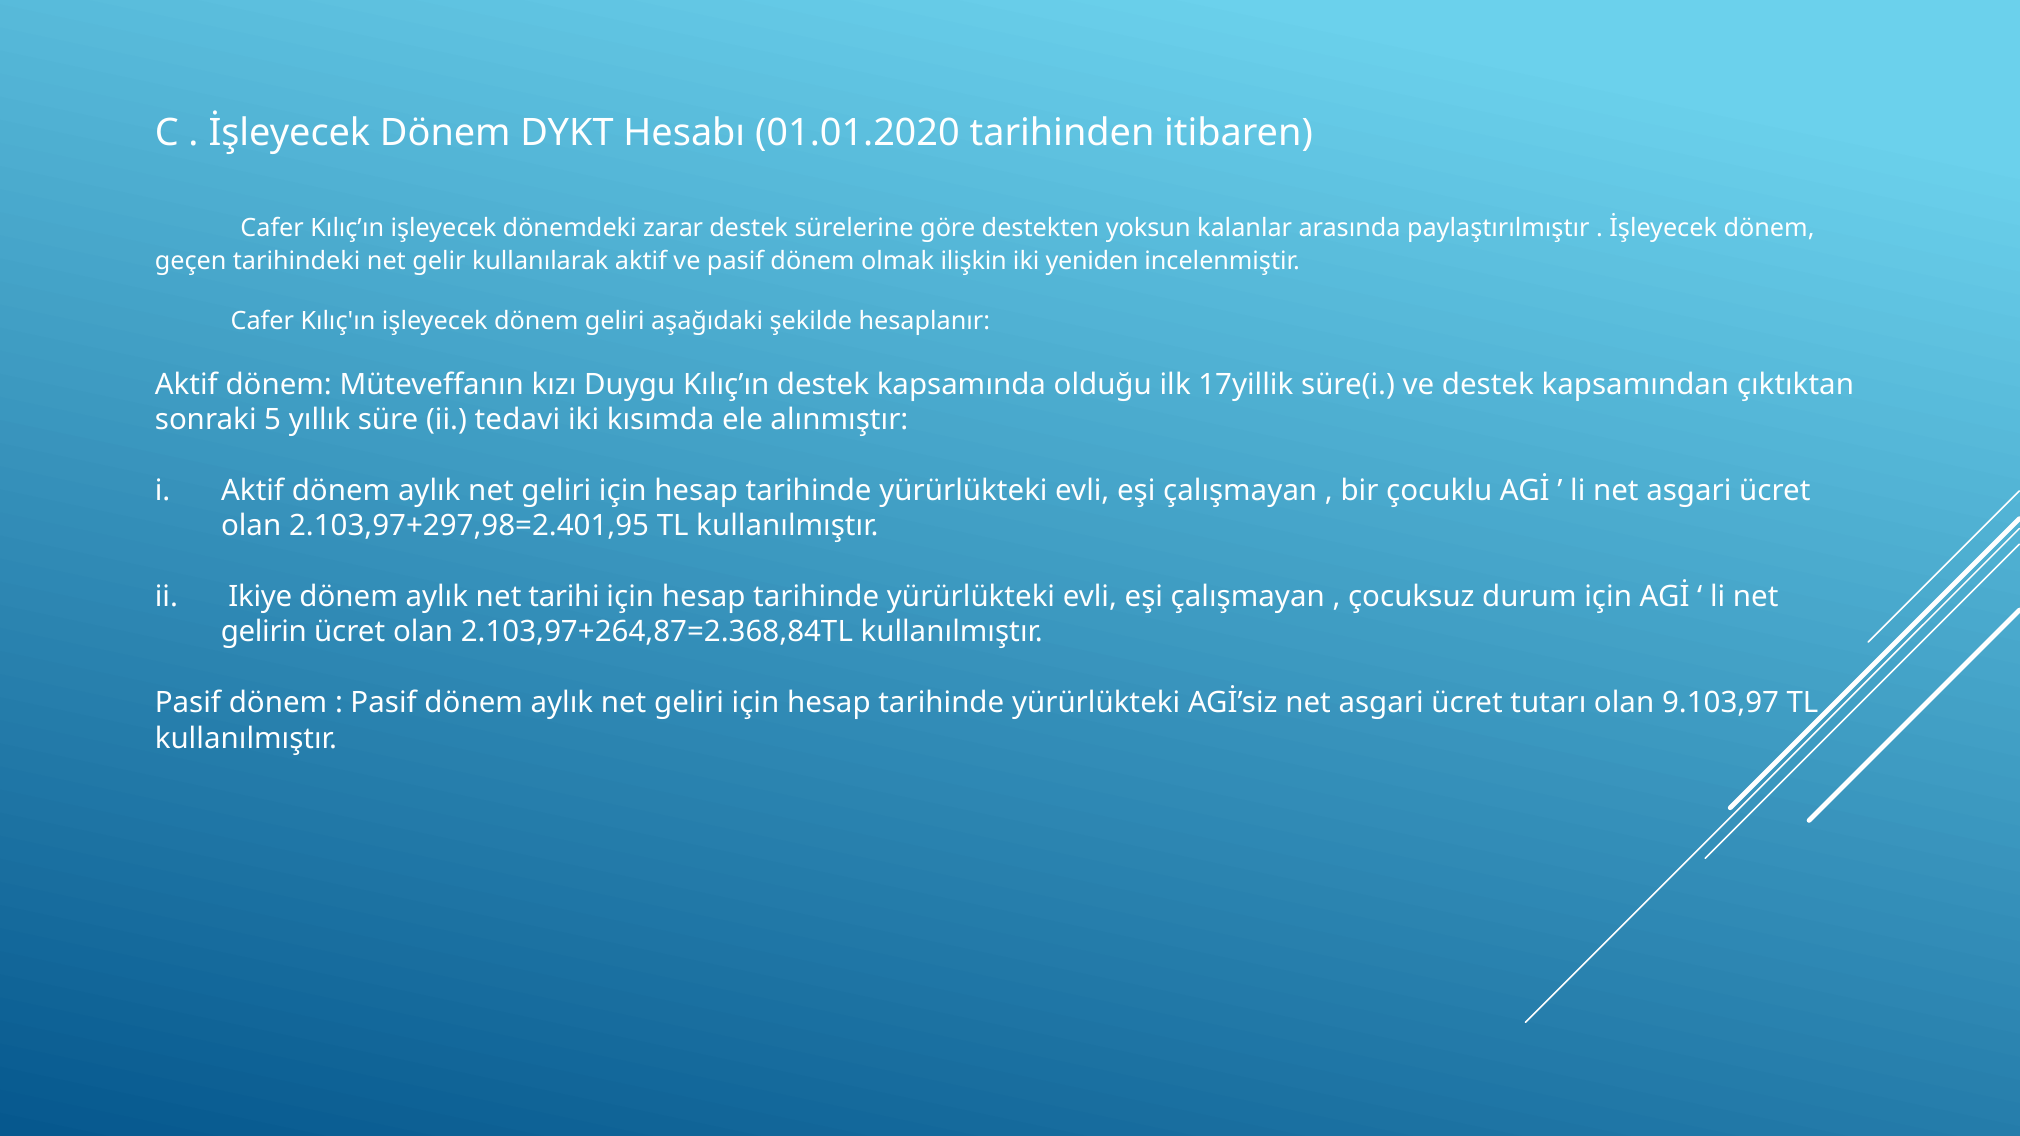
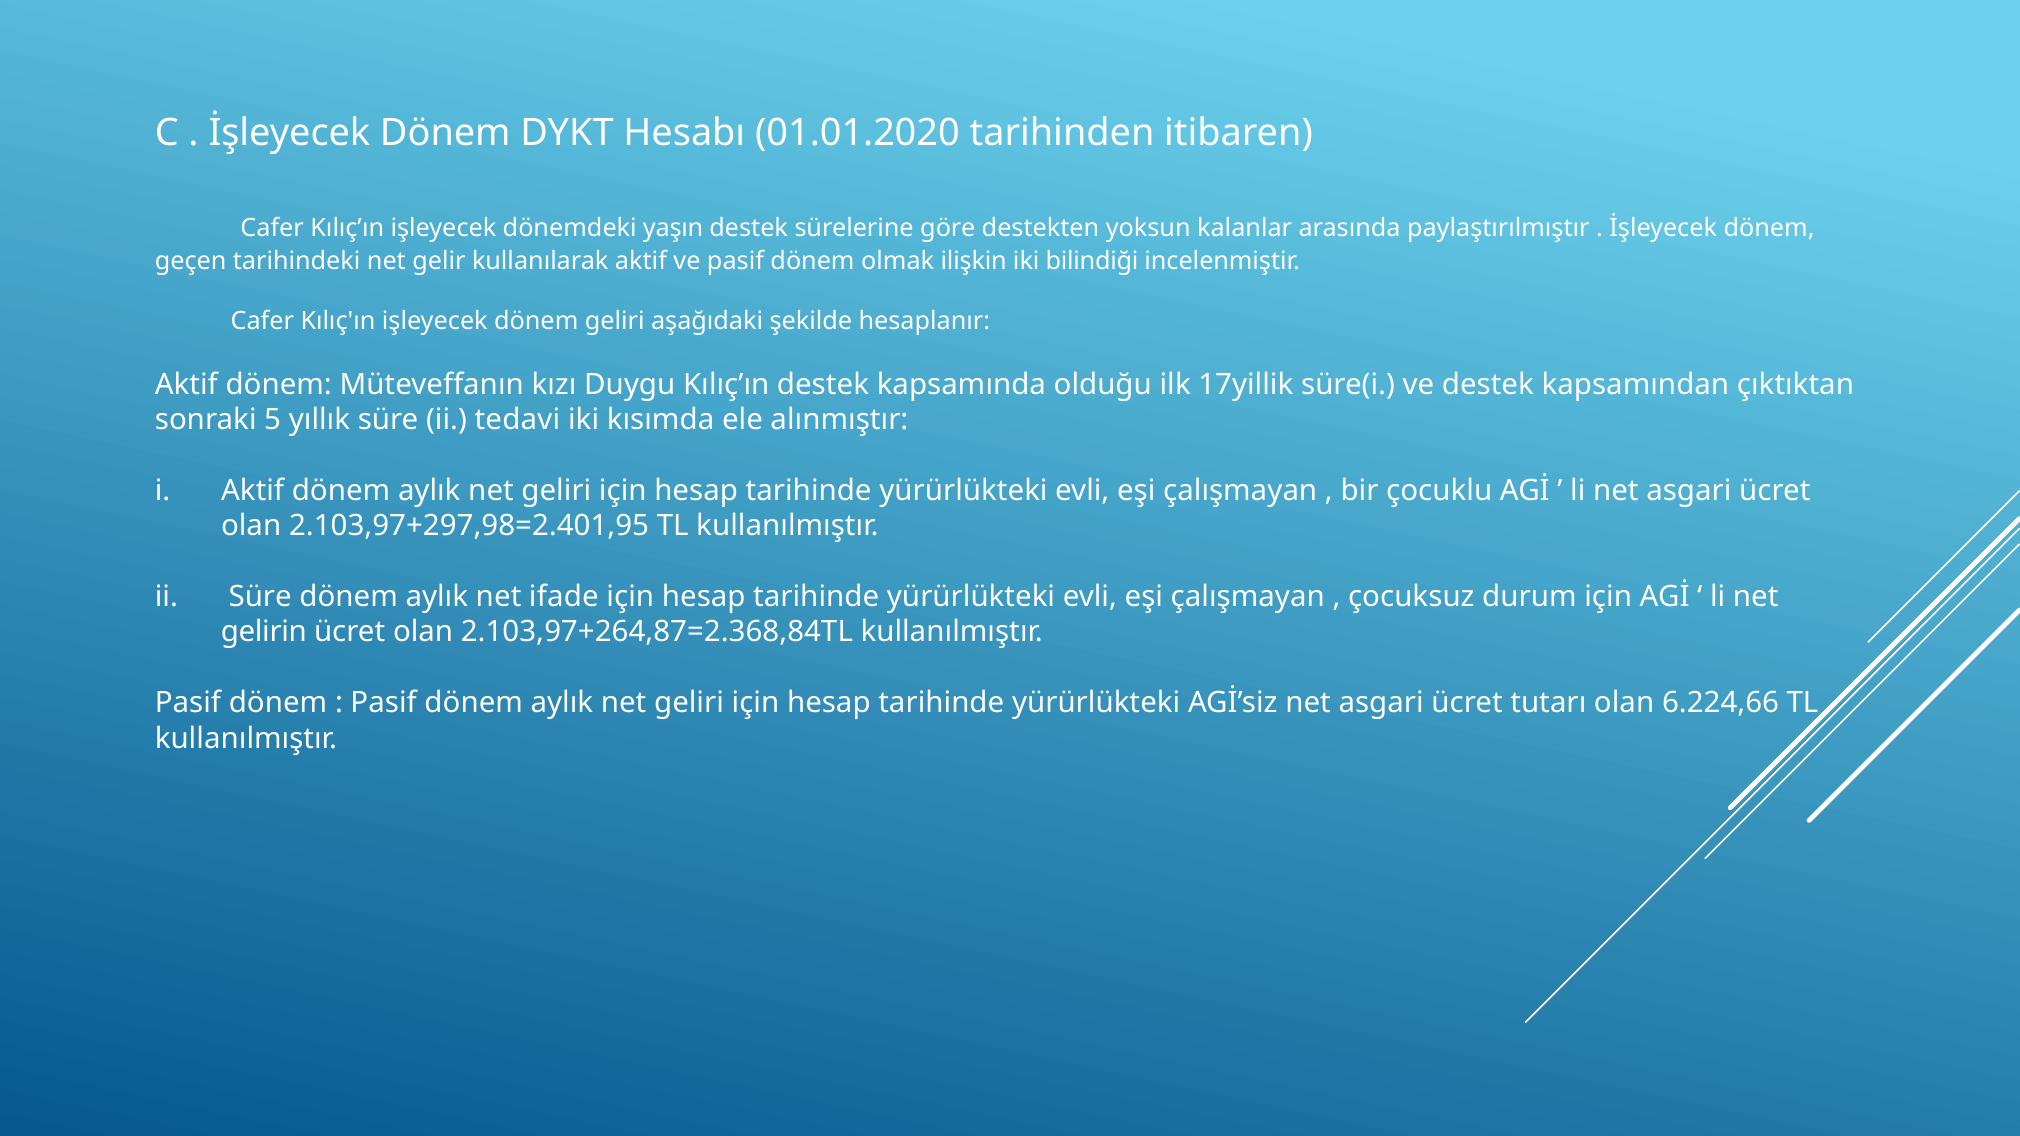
zarar: zarar -> yaşın (673, 228)
yeniden: yeniden -> bilindiği (1092, 261)
ii Ikiye: Ikiye -> Süre (260, 597)
tarihi: tarihi -> ifade (564, 597)
9.103,97: 9.103,97 -> 6.224,66 (1721, 703)
